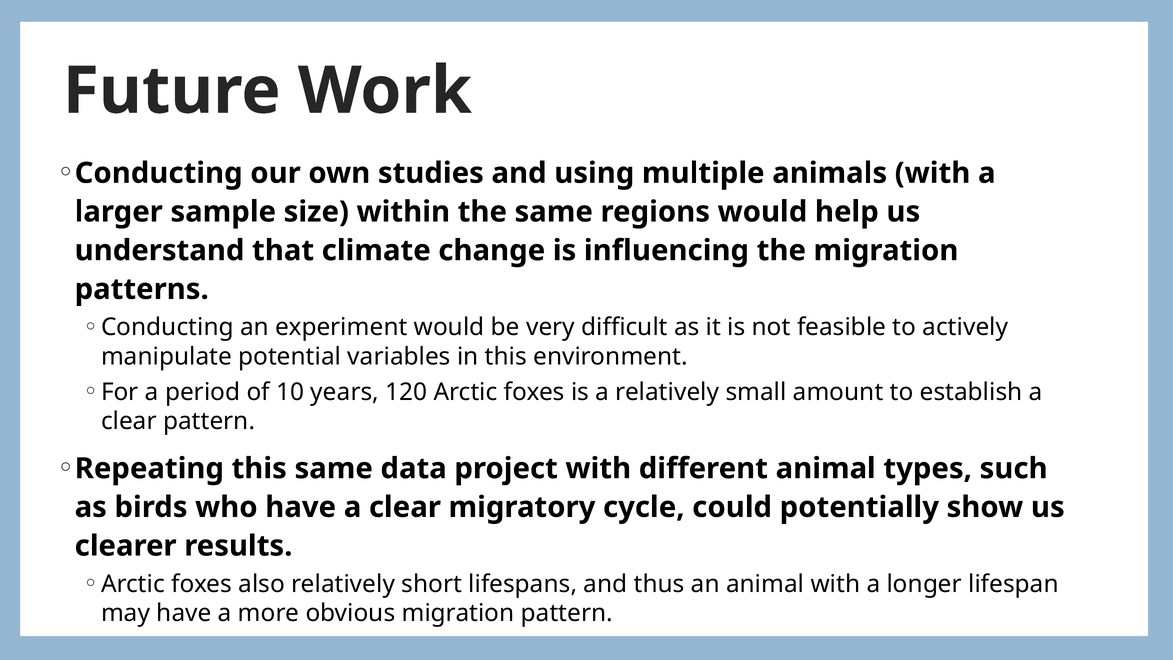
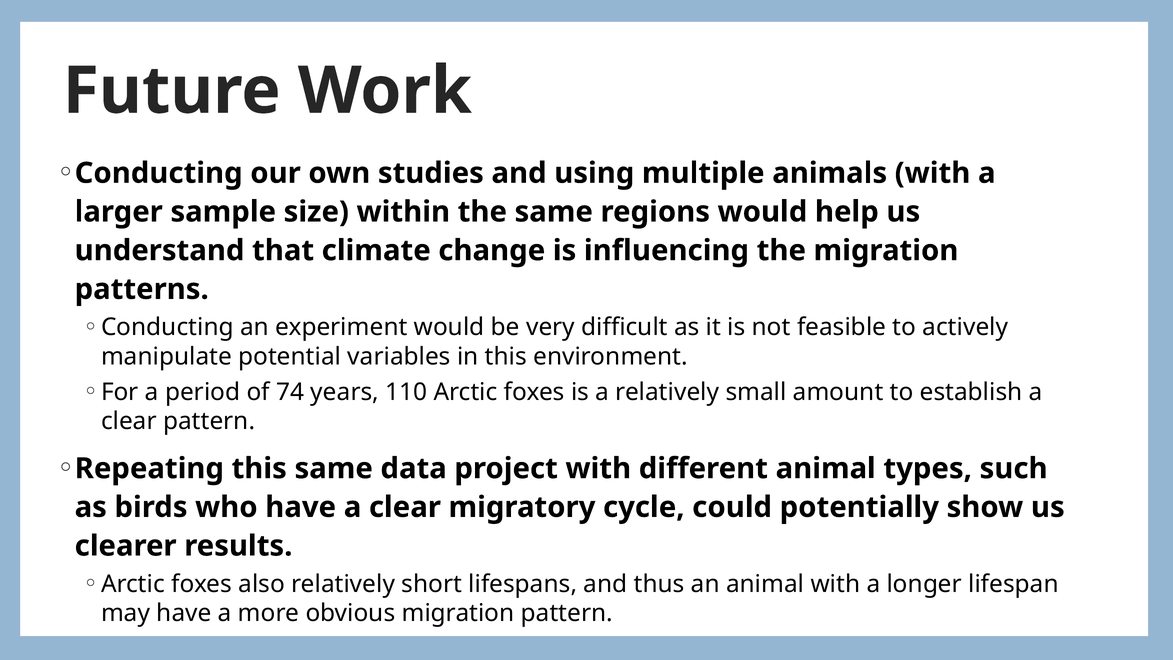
10: 10 -> 74 (290, 392)
120: 120 -> 110 (406, 392)
